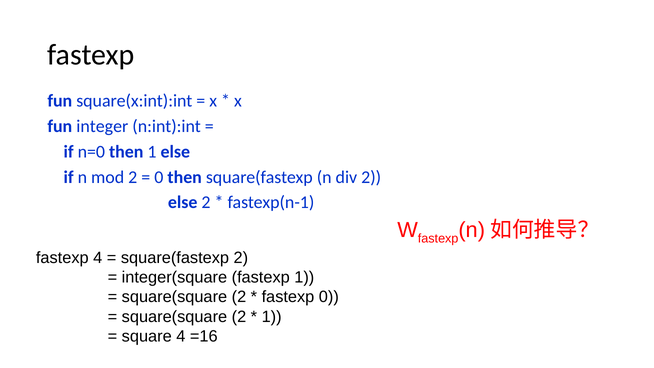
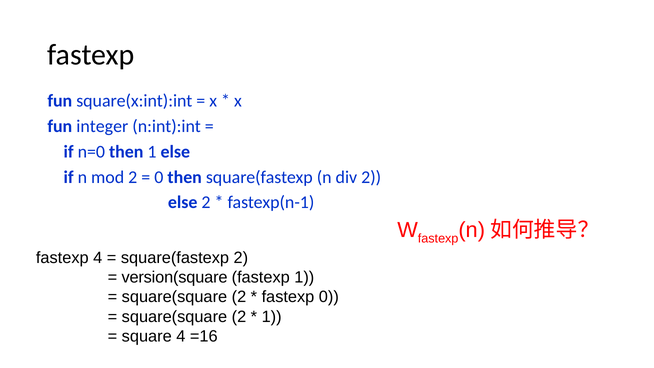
integer(square: integer(square -> version(square (175, 277)
